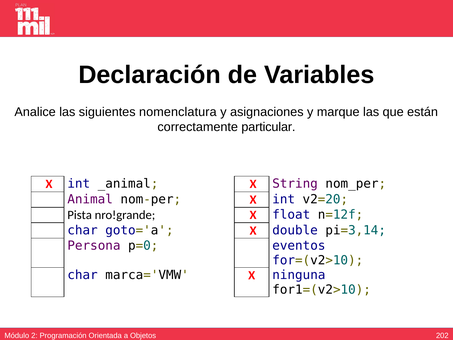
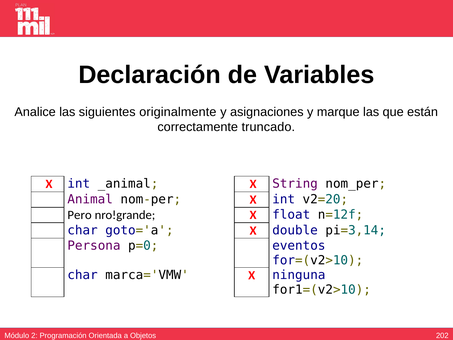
nomenclatura: nomenclatura -> originalmente (178, 112)
particular: particular -> truncado (268, 127)
Pista: Pista -> Pero (80, 215)
